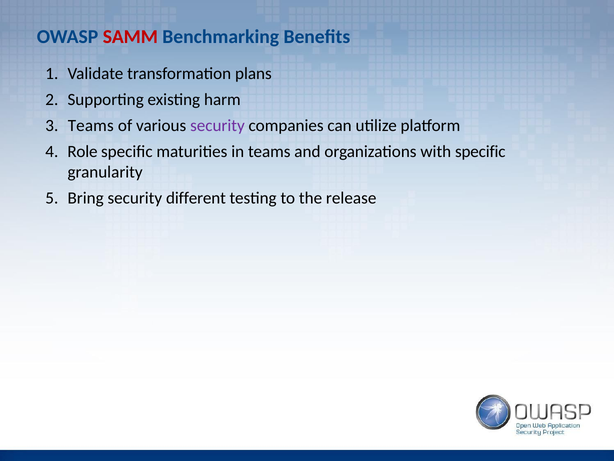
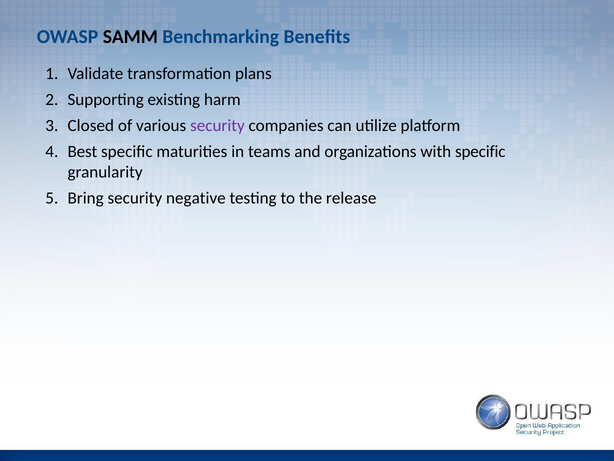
SAMM colour: red -> black (130, 37)
Teams: Teams -> Closed (91, 125)
Role: Role -> Best (82, 151)
different: different -> negative (196, 198)
